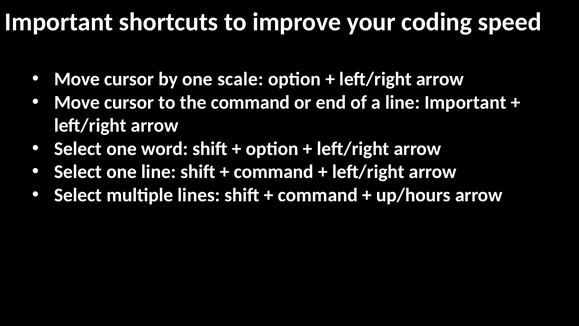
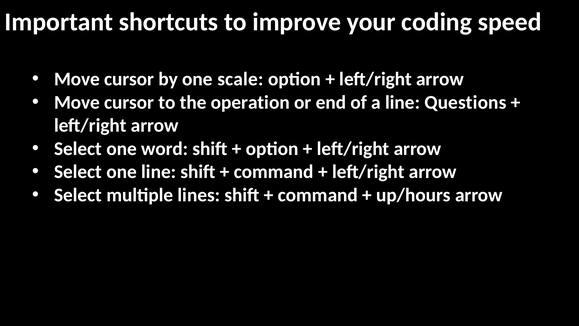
the command: command -> operation (250, 102)
line Important: Important -> Questions (465, 102)
